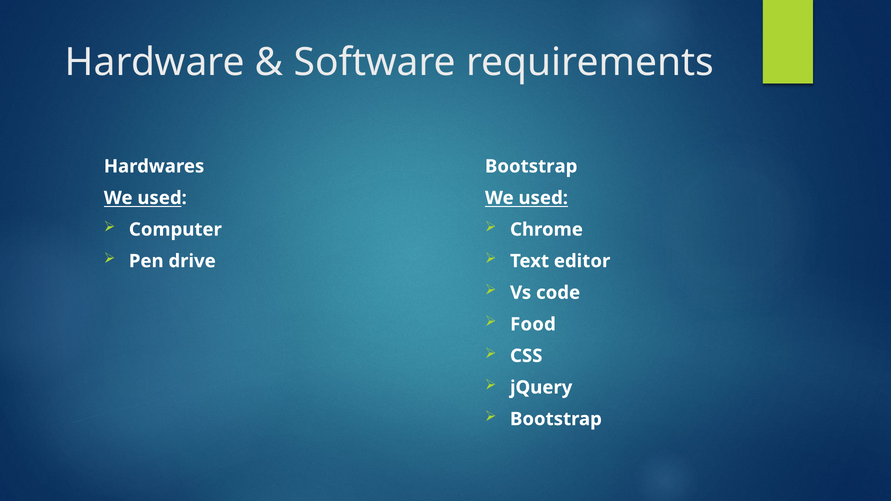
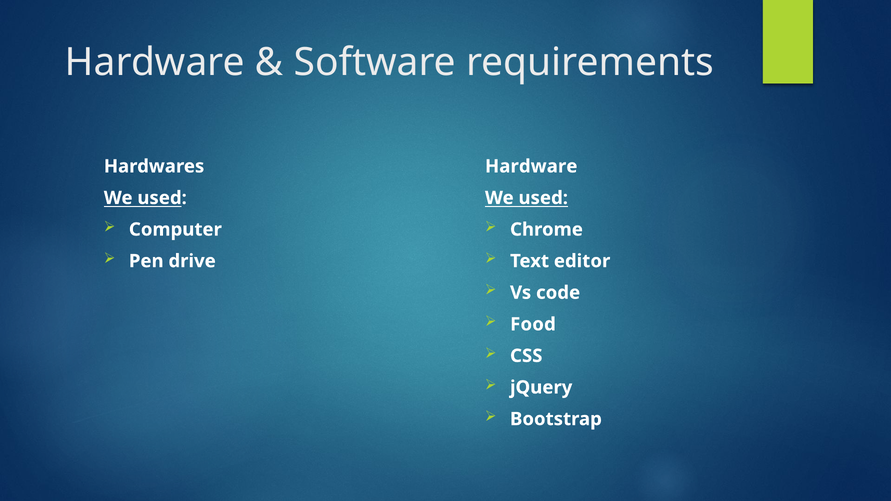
Bootstrap: Bootstrap -> Hardware (531, 166)
